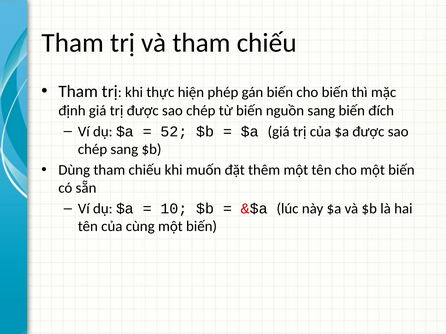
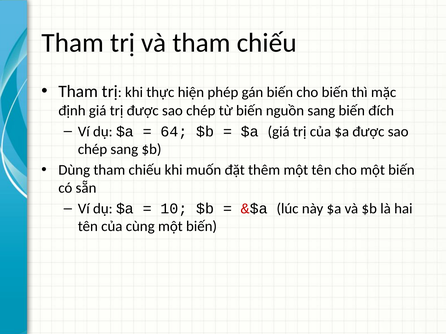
52: 52 -> 64 (174, 132)
